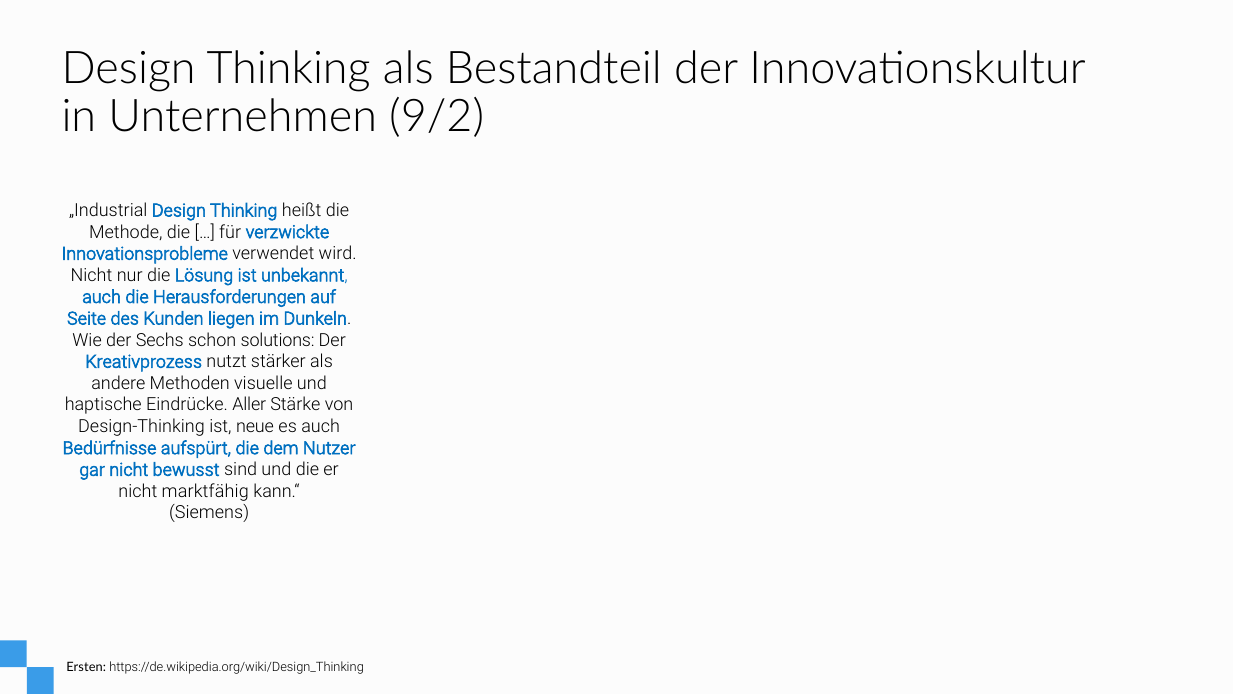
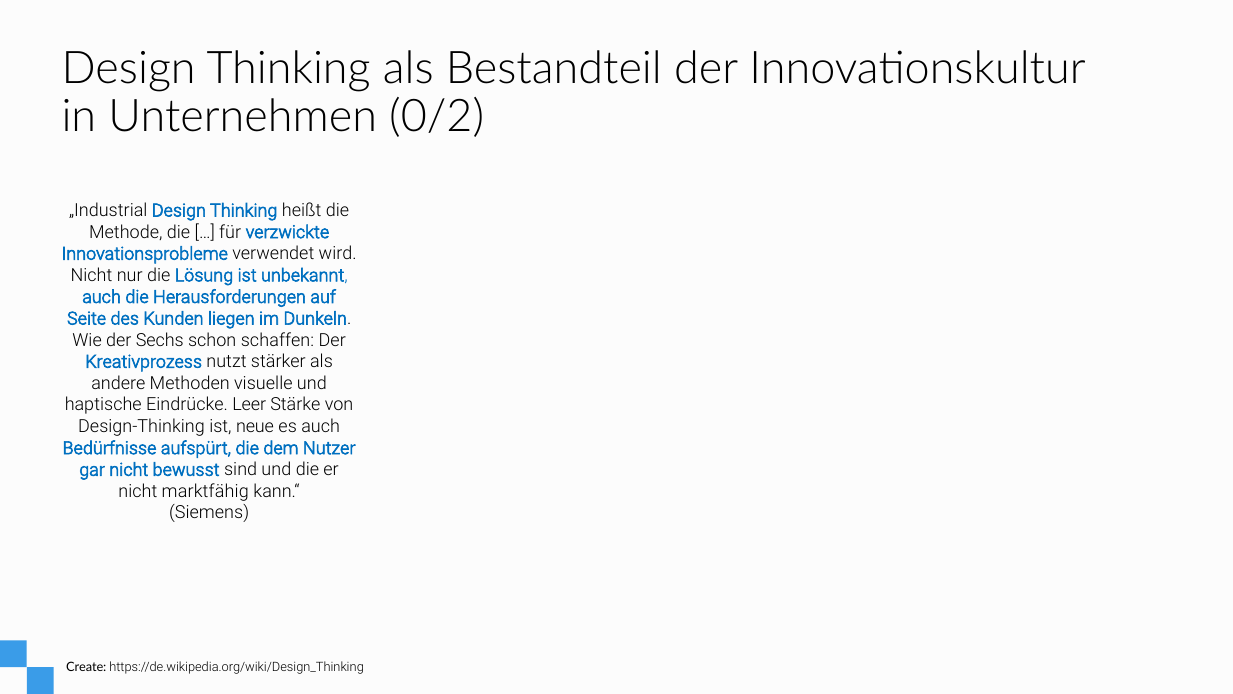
9/2: 9/2 -> 0/2 (437, 117)
solutions: solutions -> schaffen (277, 340)
Aller: Aller -> Leer (249, 405)
Ersten: Ersten -> Create (86, 667)
